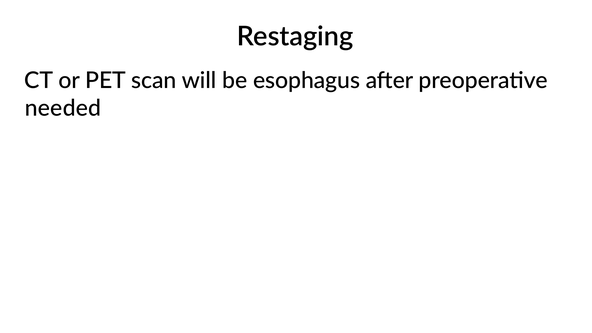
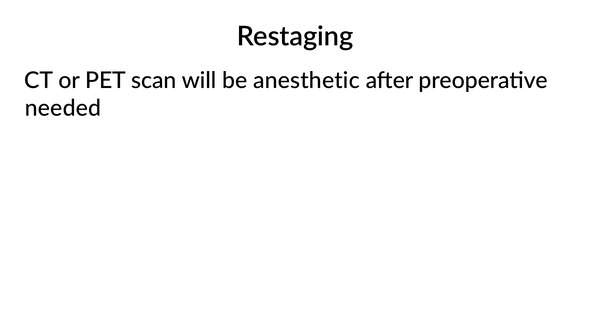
esophagus: esophagus -> anesthetic (306, 81)
